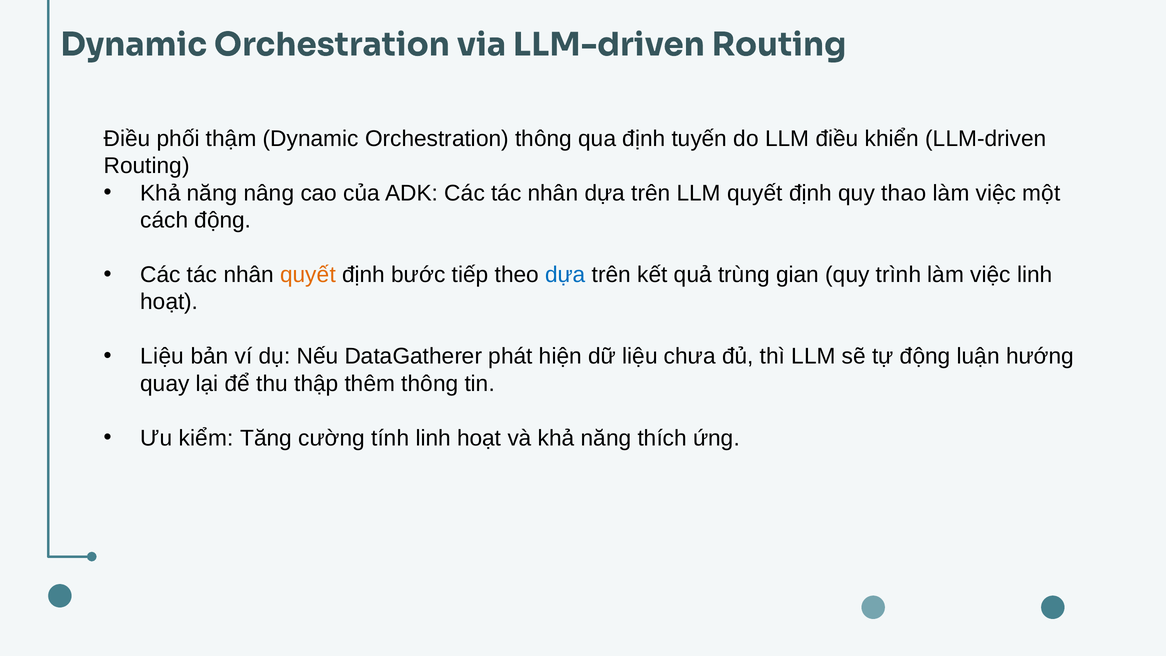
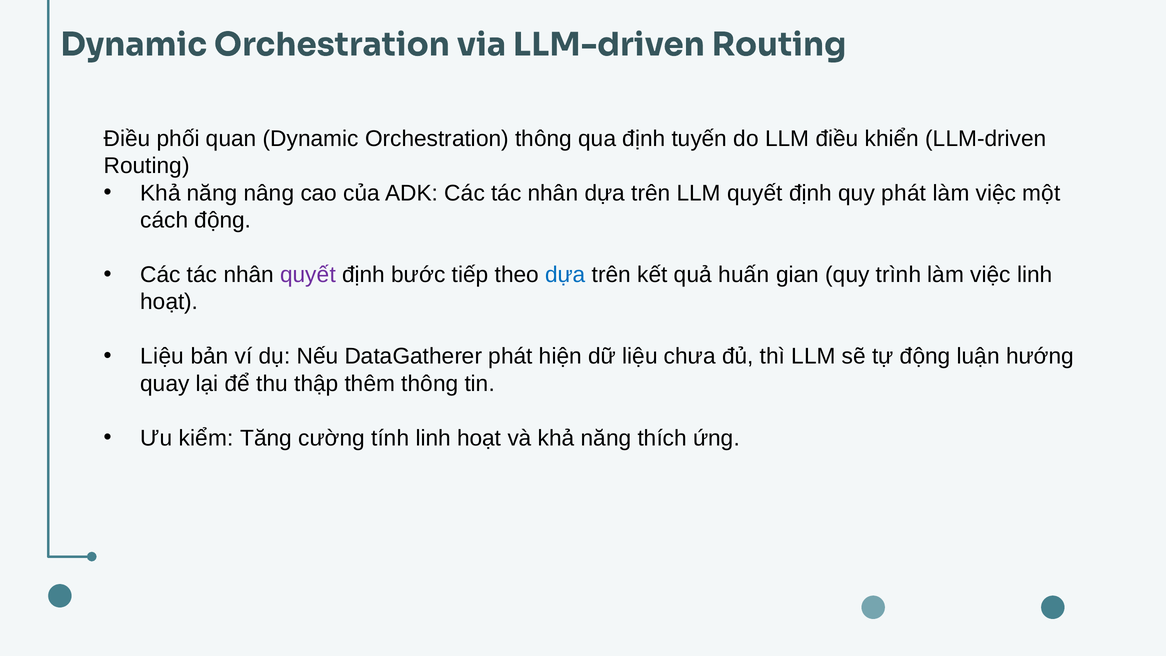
thậm: thậm -> quan (231, 139)
quy thao: thao -> phát (904, 193)
quyết colour: orange -> purple (308, 275)
trùng: trùng -> huấn (744, 275)
